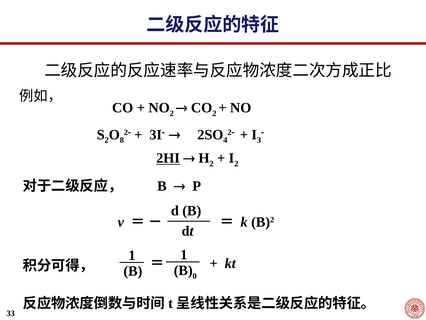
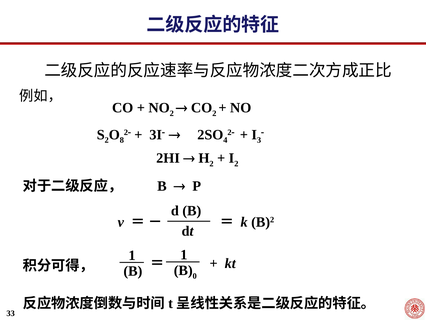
2HI underline: present -> none (168, 158)
